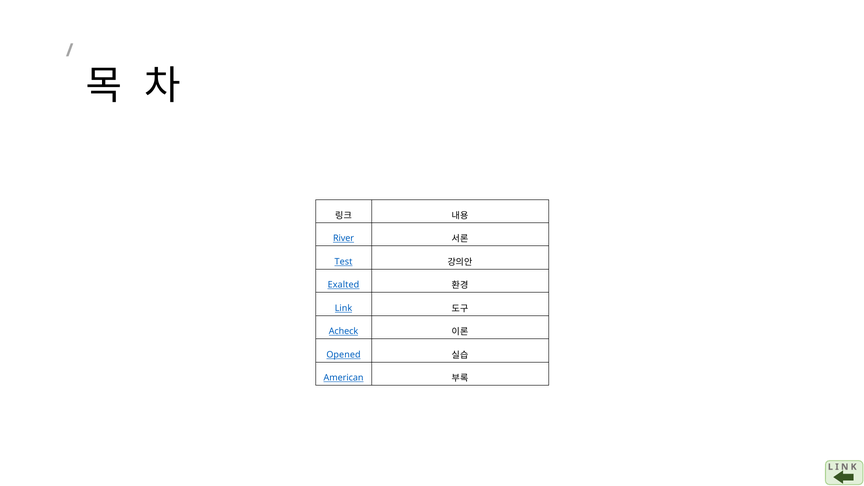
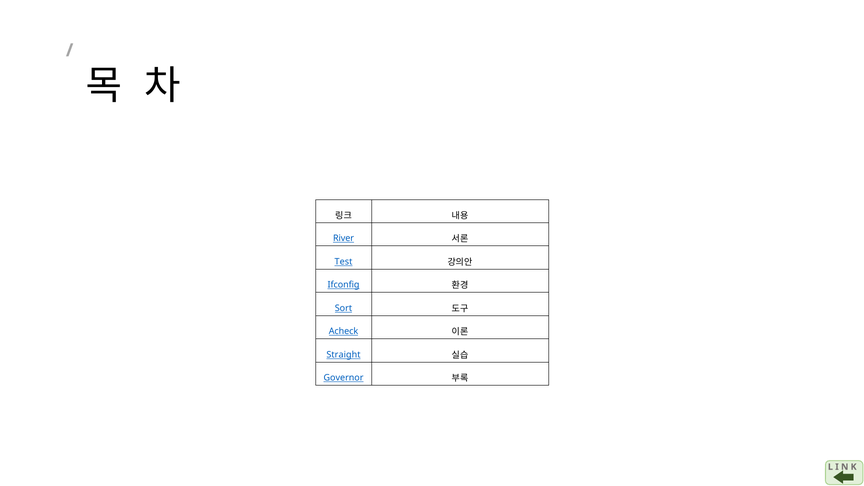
Exalted: Exalted -> Ifconfig (344, 285)
Link: Link -> Sort (343, 308)
Opened: Opened -> Straight (343, 355)
American: American -> Governor (344, 378)
